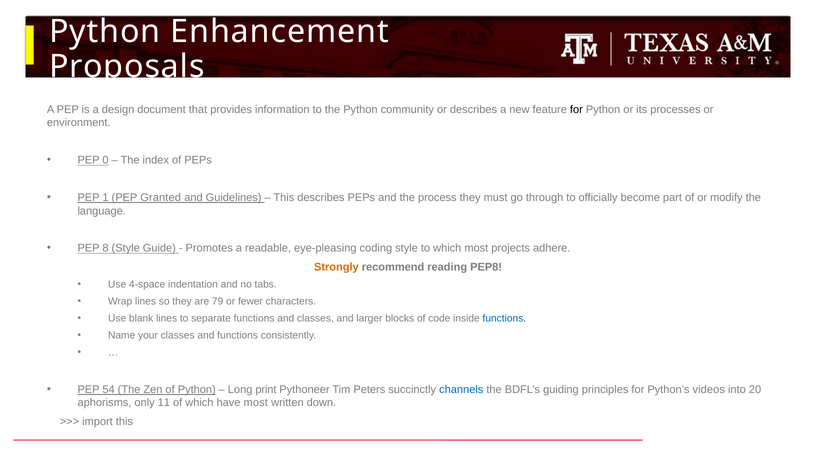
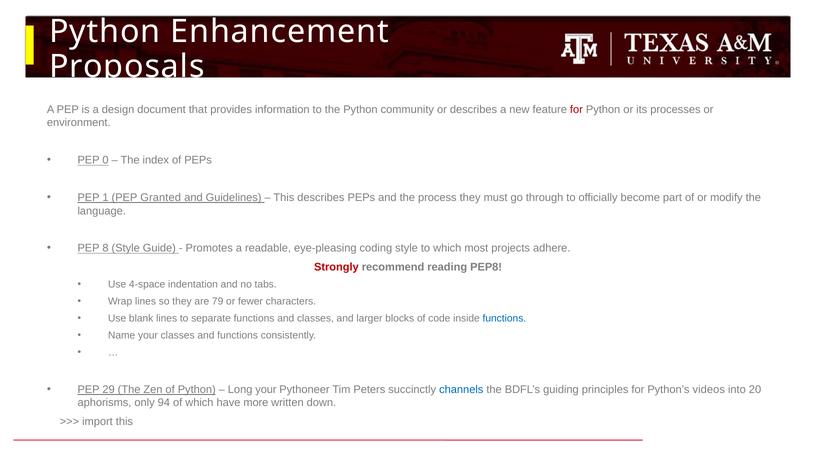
for colour: black -> red (576, 109)
Strongly colour: orange -> red (336, 267)
54: 54 -> 29 (109, 390)
Long print: print -> your (266, 390)
11: 11 -> 94 (164, 403)
have most: most -> more (256, 403)
